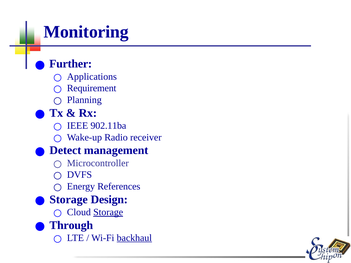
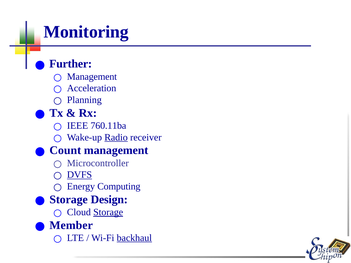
Applications: Applications -> Management (92, 77)
Requirement: Requirement -> Acceleration (92, 88)
902.11ba: 902.11ba -> 760.11ba (108, 126)
Radio underline: none -> present (116, 137)
Detect: Detect -> Count (65, 150)
DVFS underline: none -> present (79, 175)
References: References -> Computing (119, 187)
Through: Through -> Member (71, 225)
